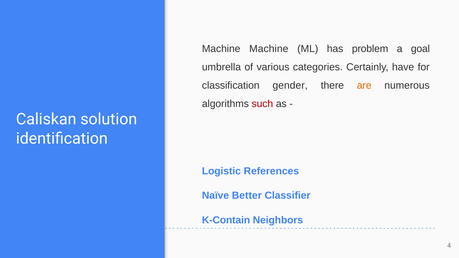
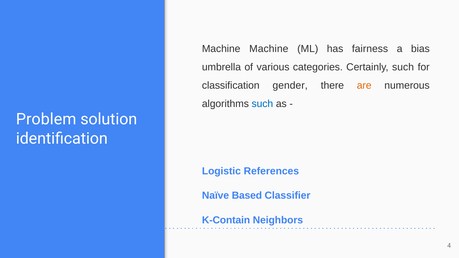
problem: problem -> fairness (370, 49)
goal: goal -> bias (420, 49)
Certainly have: have -> such (403, 67)
such colour: red -> blue (262, 104)
Caliskan: Caliskan -> Problem (46, 119)
Better: Better -> Based (247, 196)
